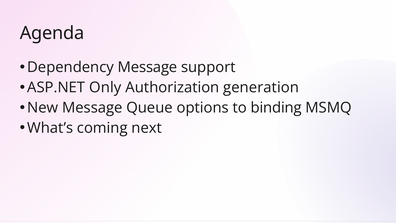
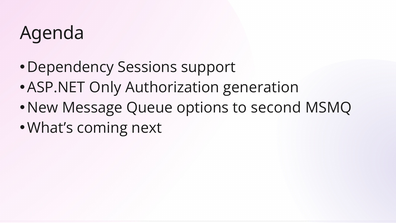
Dependency Message: Message -> Sessions (147, 67)
binding: binding -> second (276, 108)
